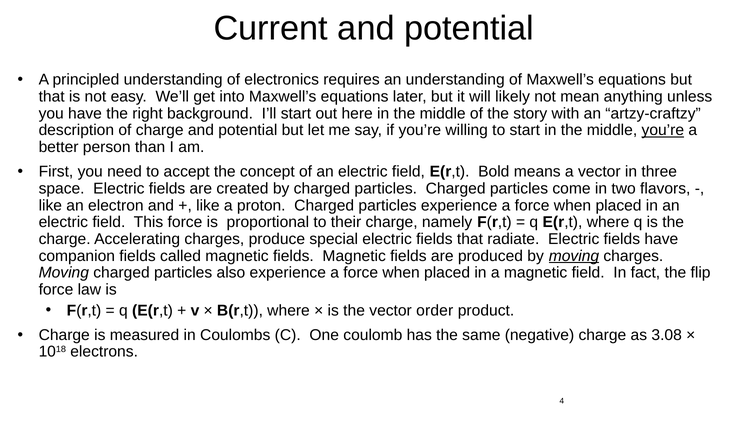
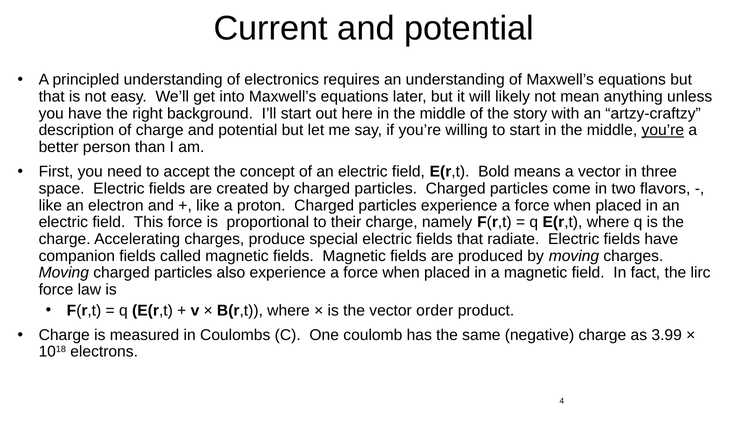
moving underline: present -> none (574, 256)
flip: flip -> lirc (701, 273)
3.08: 3.08 -> 3.99 (667, 335)
